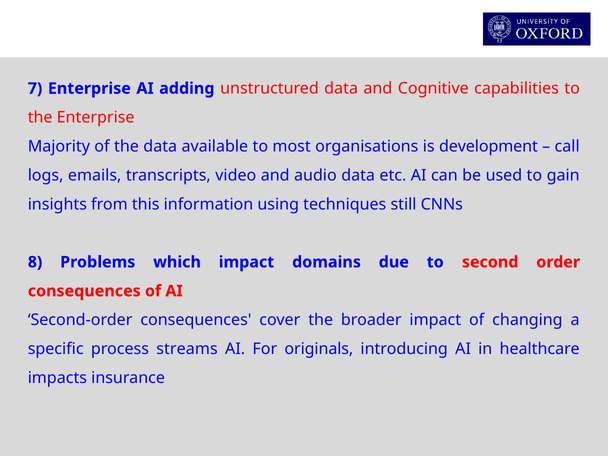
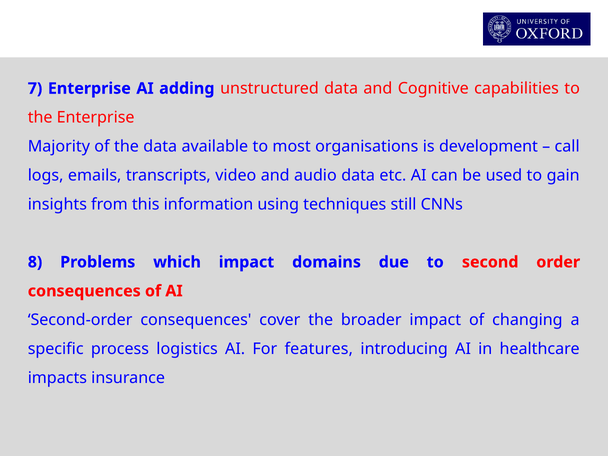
streams: streams -> logistics (187, 349)
originals: originals -> features (319, 349)
